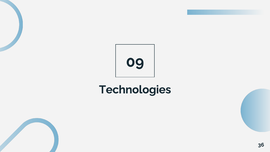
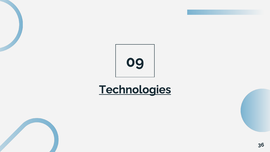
Technologies underline: none -> present (135, 90)
